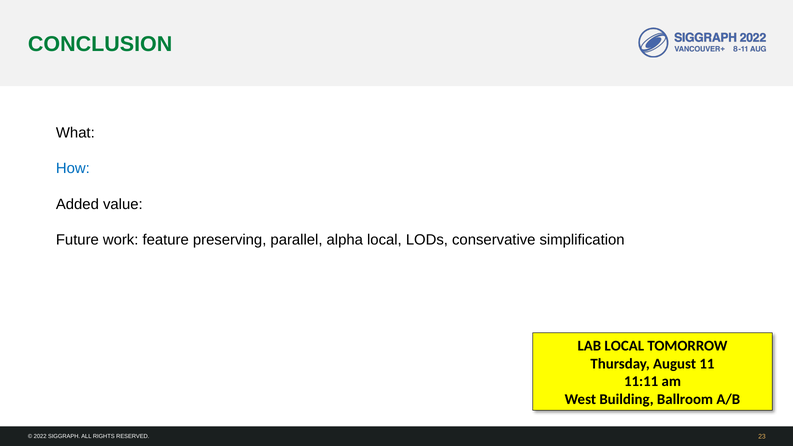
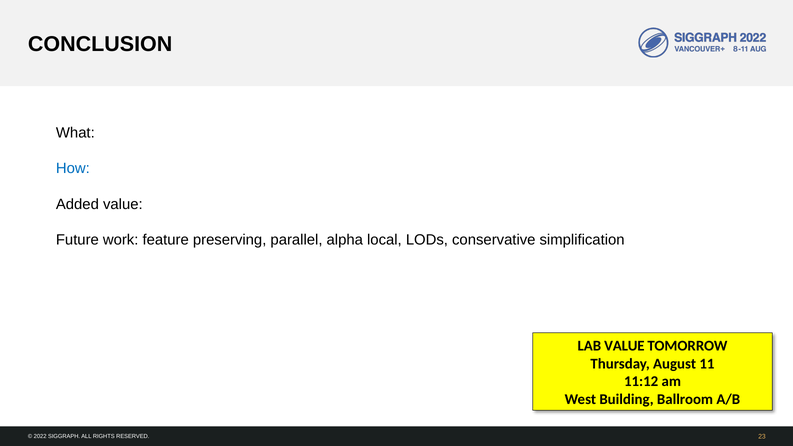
CONCLUSION colour: green -> black (100, 44)
LAB LOCAL: LOCAL -> VALUE (624, 346)
11:11: 11:11 -> 11:12 (641, 382)
